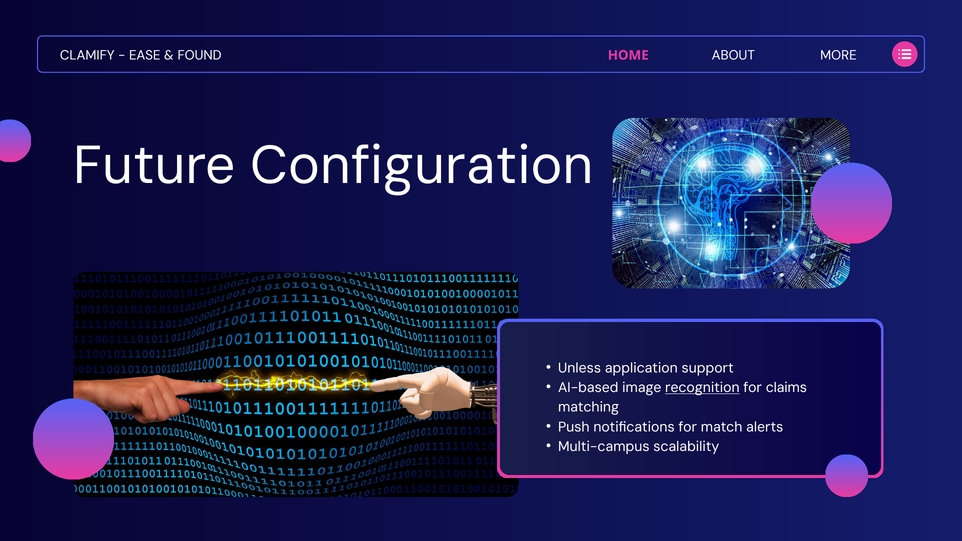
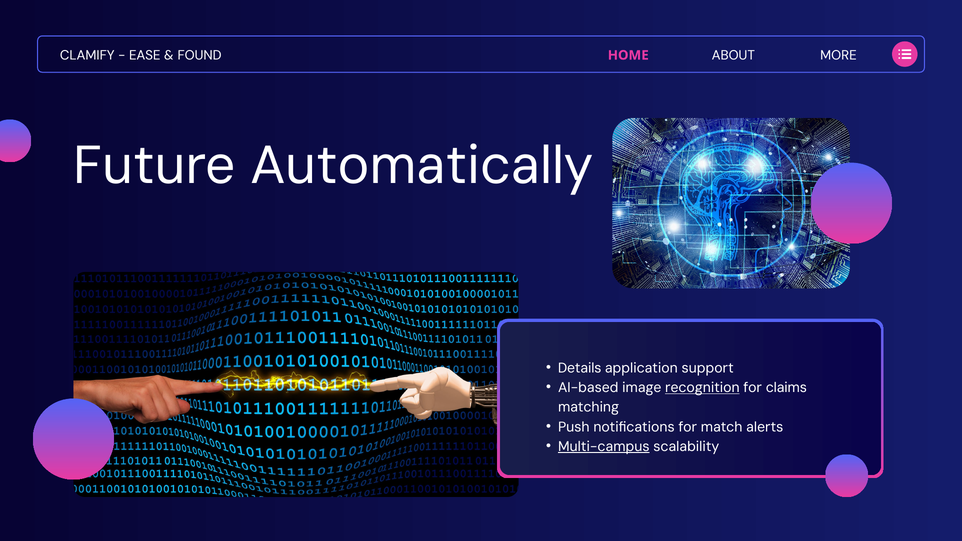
Configuration: Configuration -> Automatically (422, 166)
Unless: Unless -> Details (580, 368)
Multi-campus underline: none -> present (604, 447)
